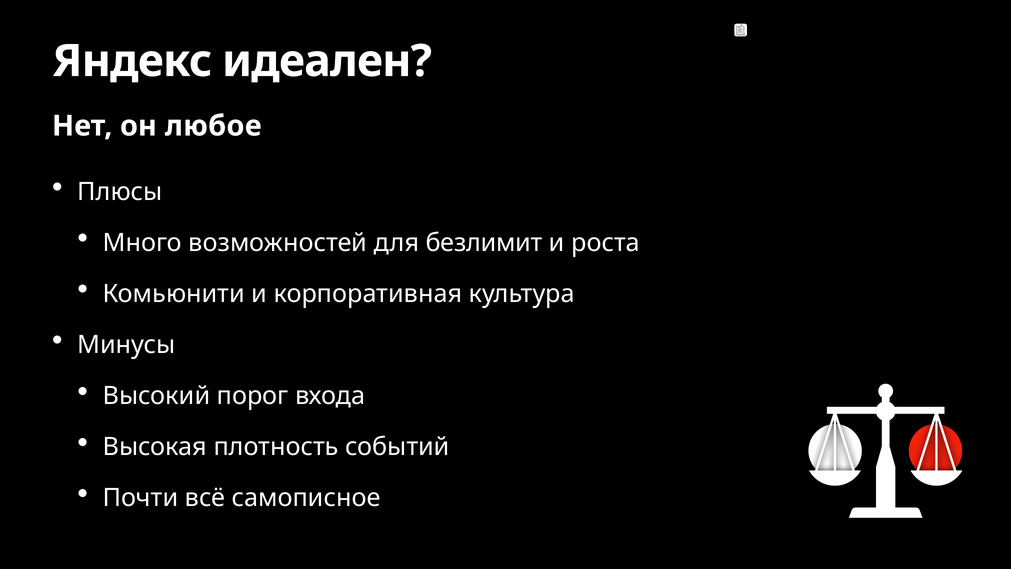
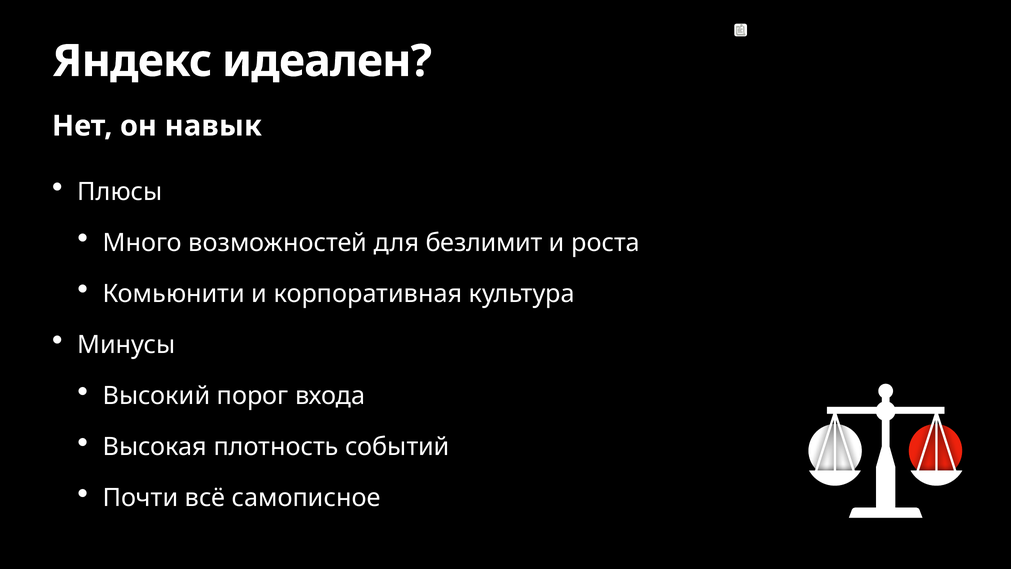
любое: любое -> навык (213, 126)
